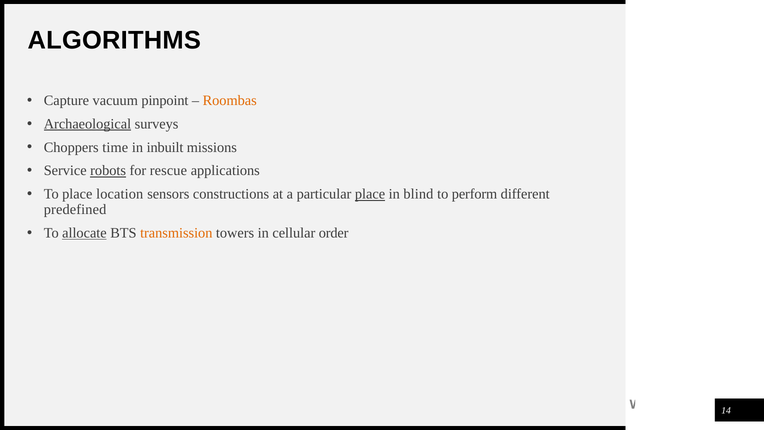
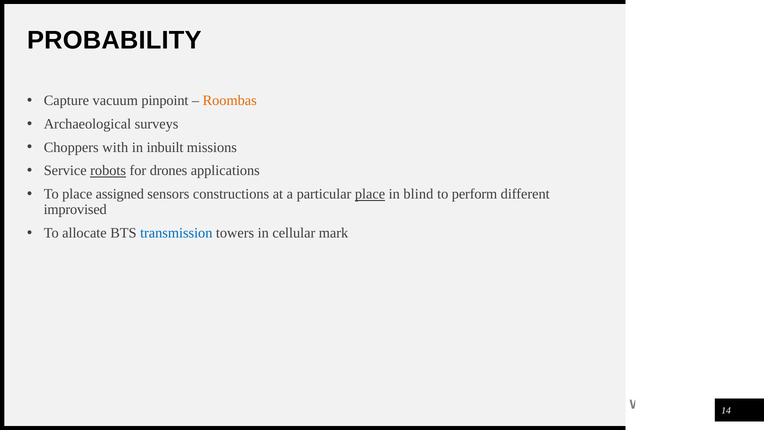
ALGORITHMS: ALGORITHMS -> PROBABILITY (114, 40)
Archaeological underline: present -> none (87, 124)
time: time -> with (115, 147)
rescue: rescue -> drones (169, 171)
location: location -> assigned (120, 194)
predefined: predefined -> improvised (75, 210)
allocate underline: present -> none (84, 233)
transmission colour: orange -> blue (176, 233)
order: order -> mark (334, 233)
